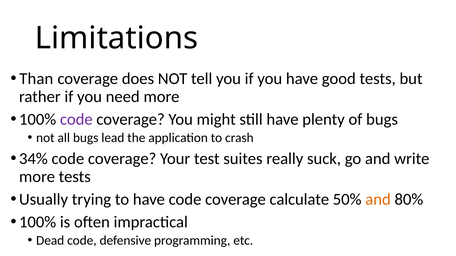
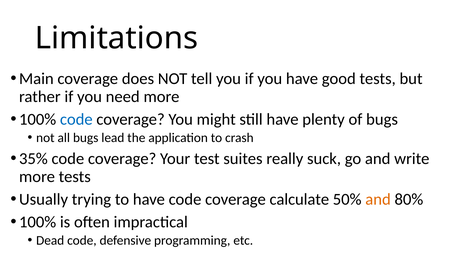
Than: Than -> Main (36, 79)
code colour: purple -> blue (76, 120)
34%: 34% -> 35% (33, 159)
